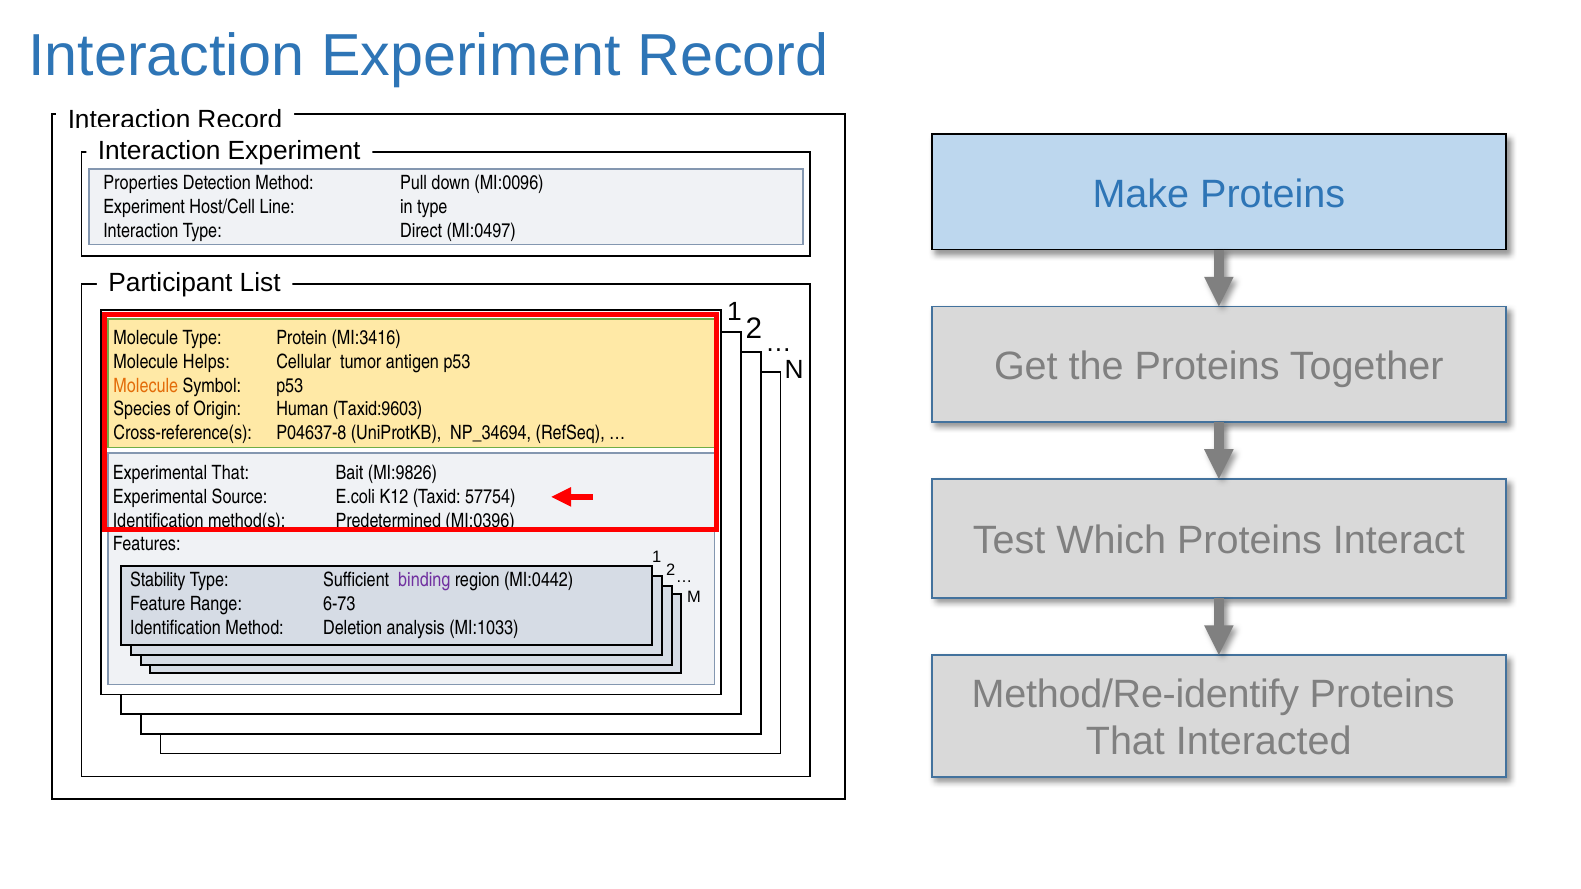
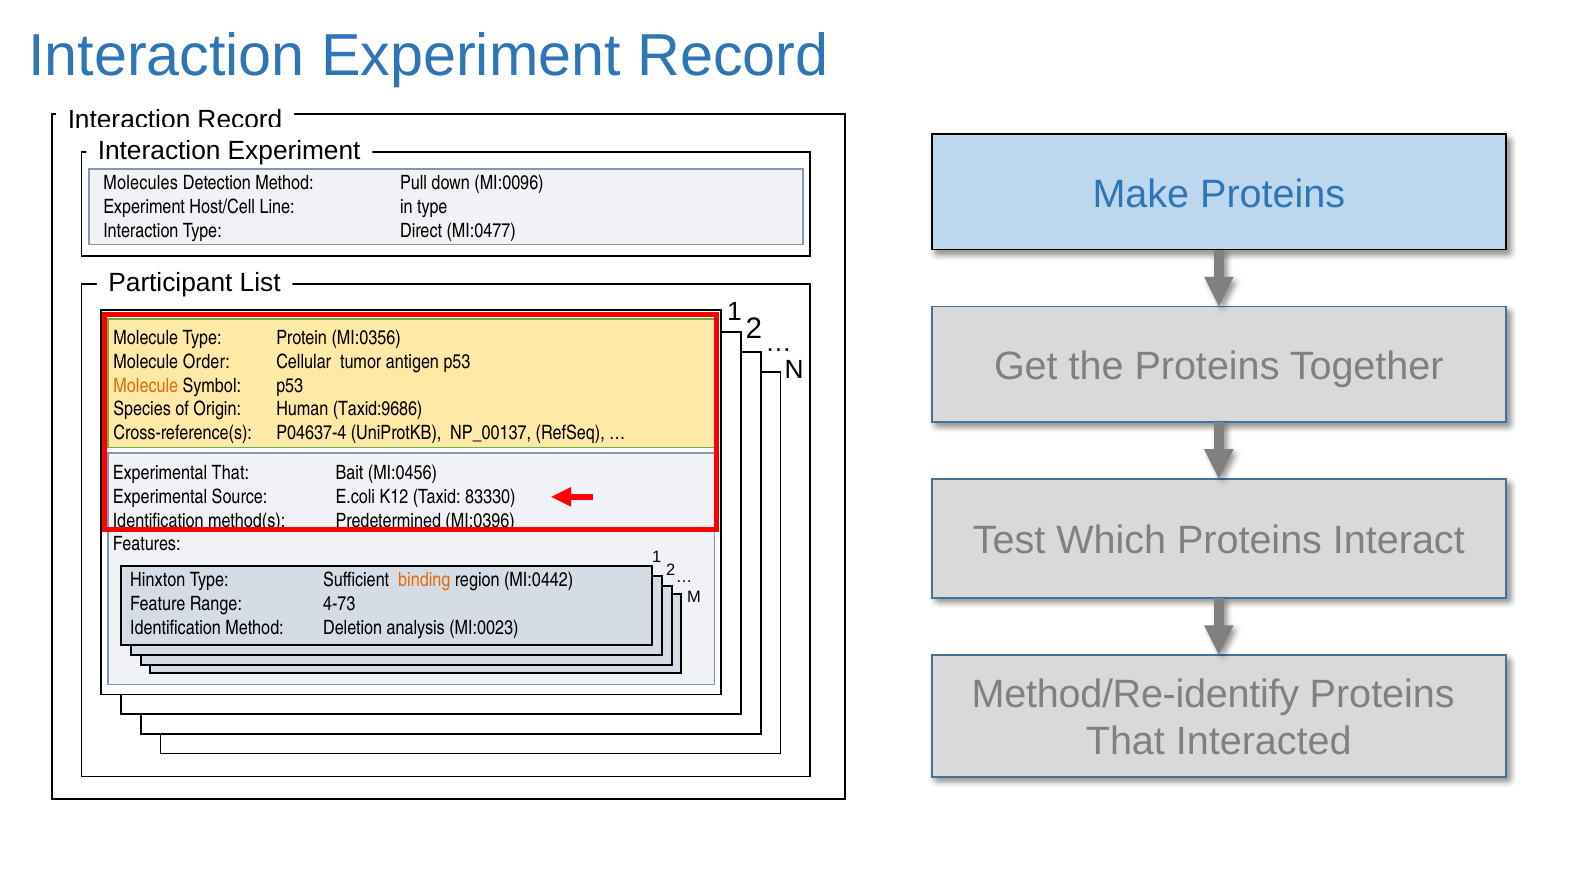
Properties: Properties -> Molecules (141, 183)
MI:0497: MI:0497 -> MI:0477 (481, 231)
MI:3416: MI:3416 -> MI:0356 (366, 338)
Helps: Helps -> Order (206, 362)
Taxid:9603: Taxid:9603 -> Taxid:9686 (378, 410)
P04637-8: P04637-8 -> P04637-4 (311, 433)
NP_34694: NP_34694 -> NP_00137 (491, 433)
MI:9826: MI:9826 -> MI:0456 (402, 473)
57754: 57754 -> 83330 (490, 497)
Stability: Stability -> Hinxton (158, 581)
binding colour: purple -> orange (424, 581)
6-73: 6-73 -> 4-73 (339, 604)
MI:1033: MI:1033 -> MI:0023 (484, 628)
